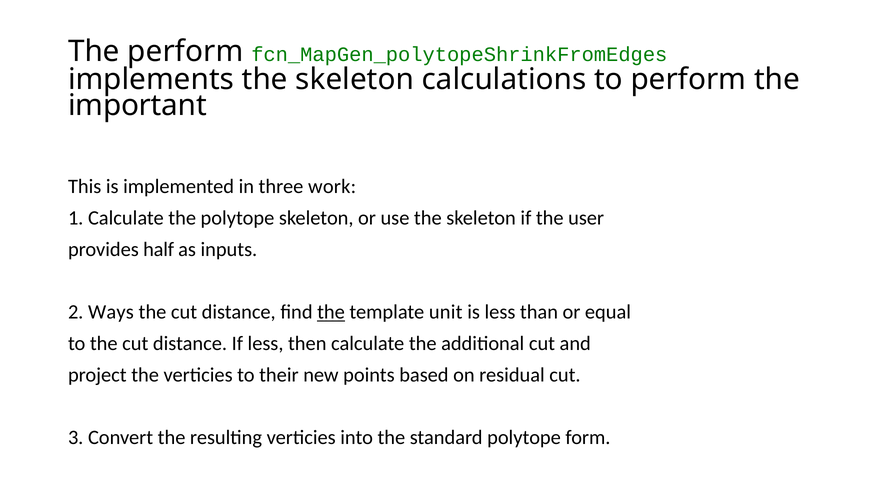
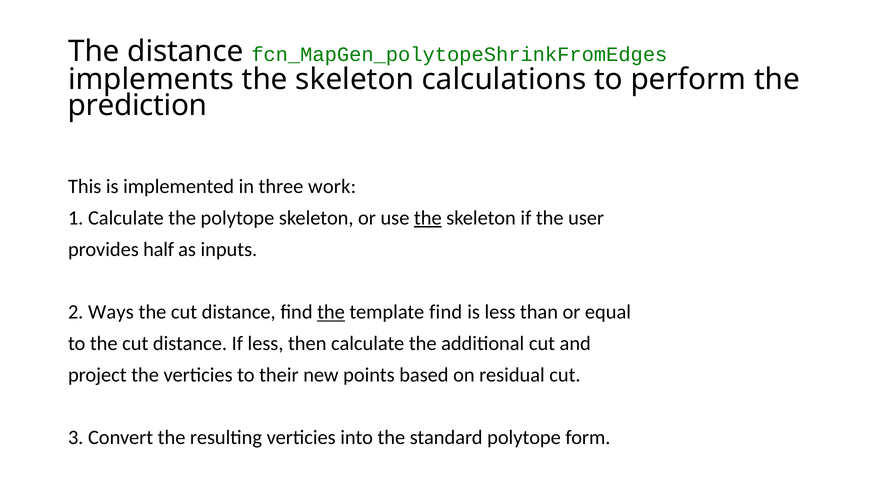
The perform: perform -> distance (185, 51)
important: important -> prediction (137, 105)
the underline: none -> present (428, 218)
template unit: unit -> find (446, 312)
